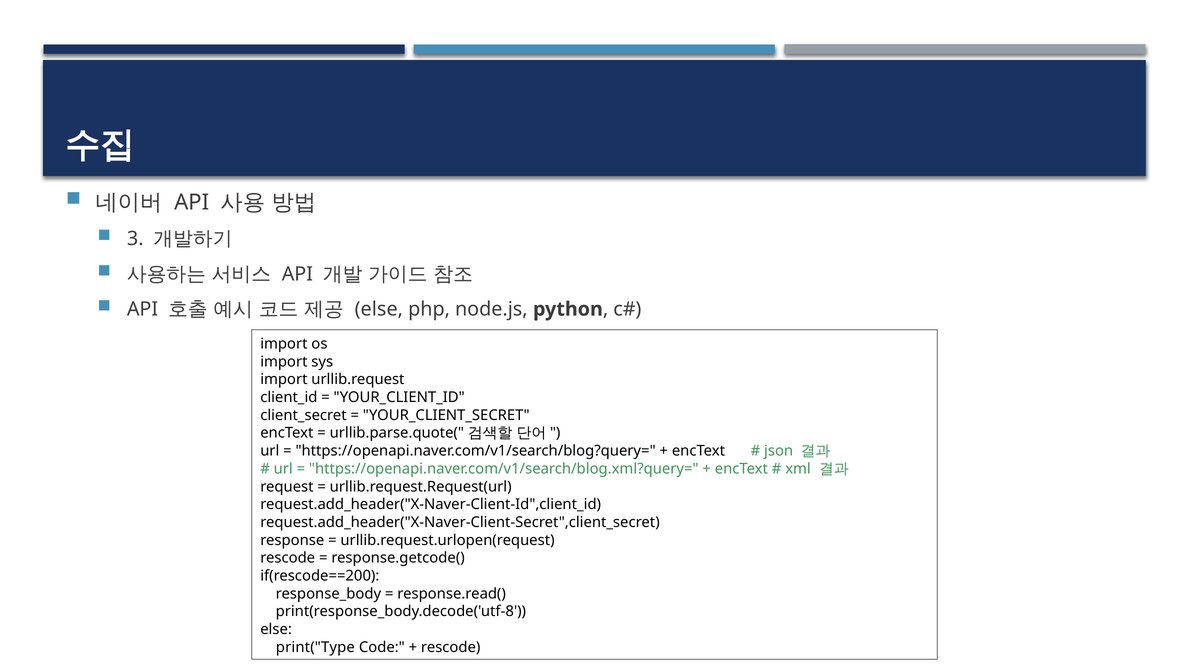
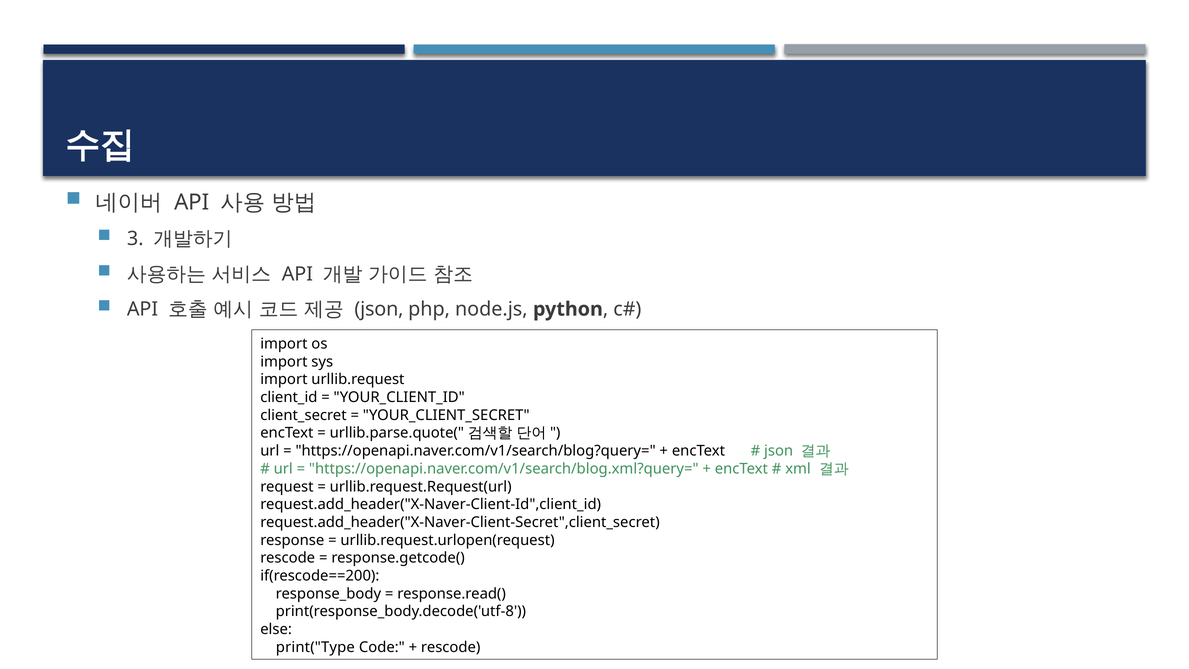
else: else -> json (379, 309)
